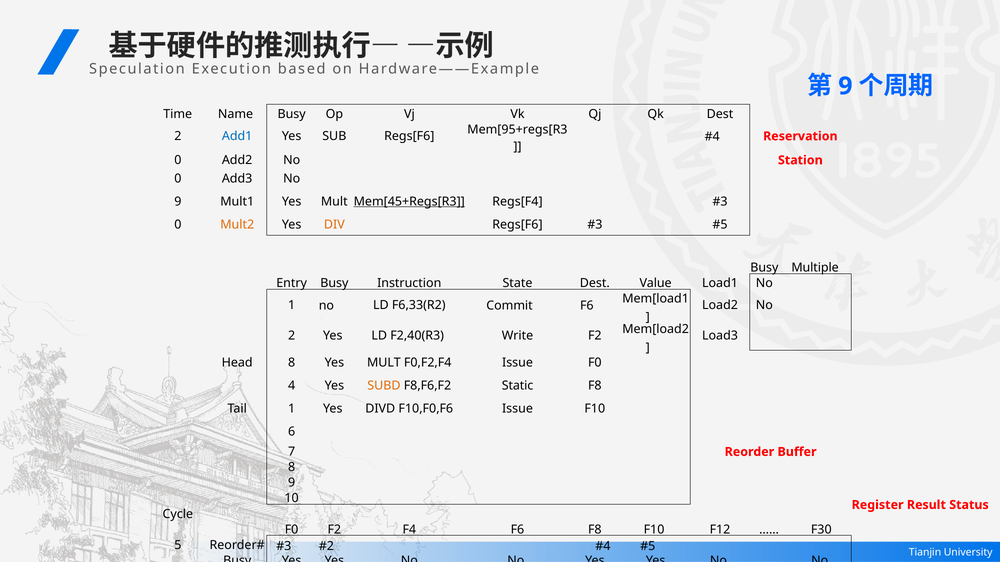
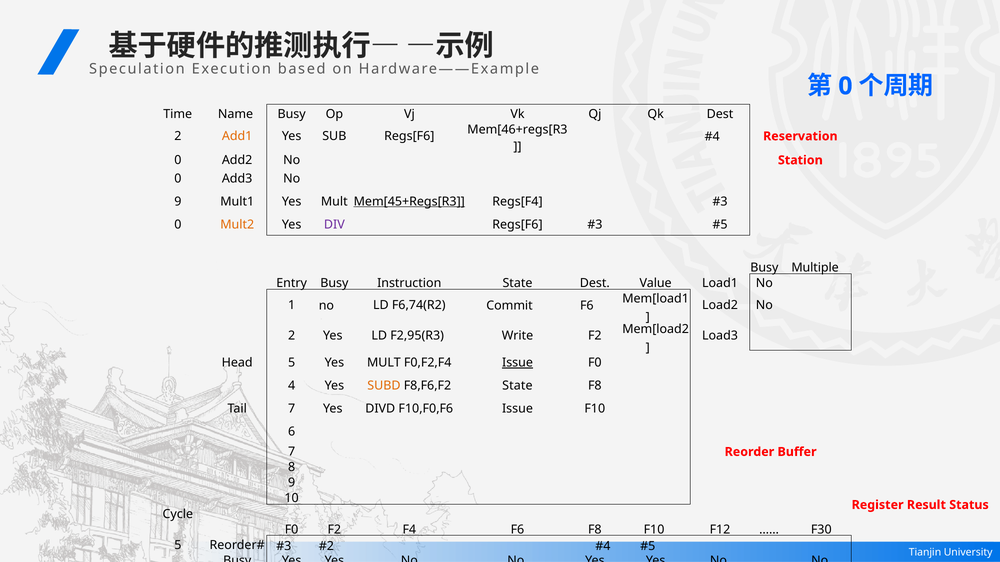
9: 9 -> 0 (845, 86)
Mem[95+regs[R3: Mem[95+regs[R3 -> Mem[46+regs[R3 (517, 130)
Add1 colour: blue -> orange (237, 136)
DIV colour: orange -> purple (334, 225)
F6,33(R2: F6,33(R2 -> F6,74(R2 (419, 306)
F2,40(R3: F2,40(R3 -> F2,95(R3 (417, 336)
Head 8: 8 -> 5 (292, 363)
Issue underline: none -> present (518, 363)
F8,F6,F2 Static: Static -> State (517, 386)
Tail 1: 1 -> 7 (292, 409)
